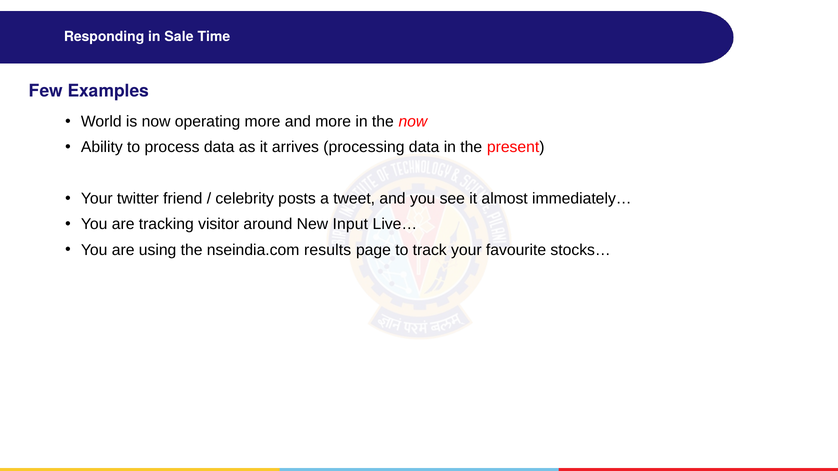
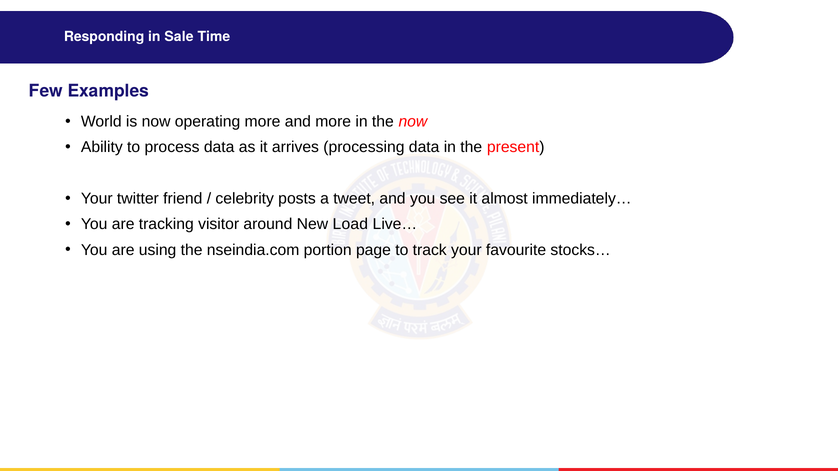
Input: Input -> Load (350, 224)
results: results -> portion (328, 250)
